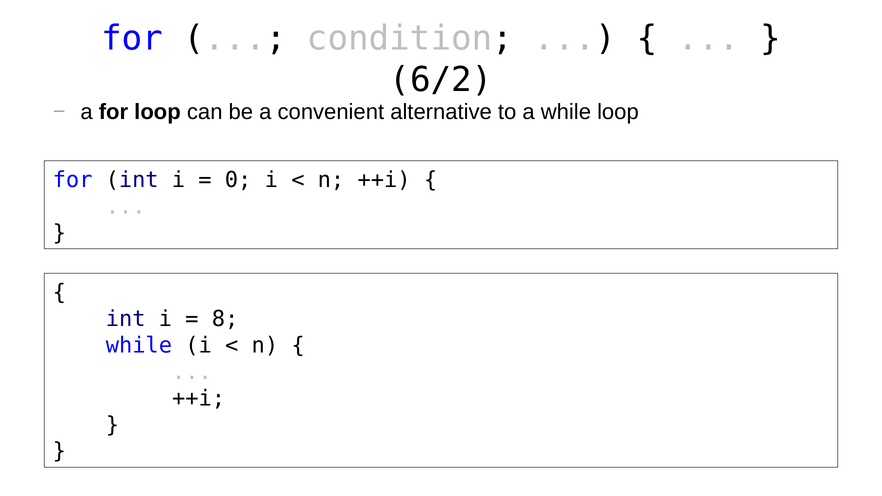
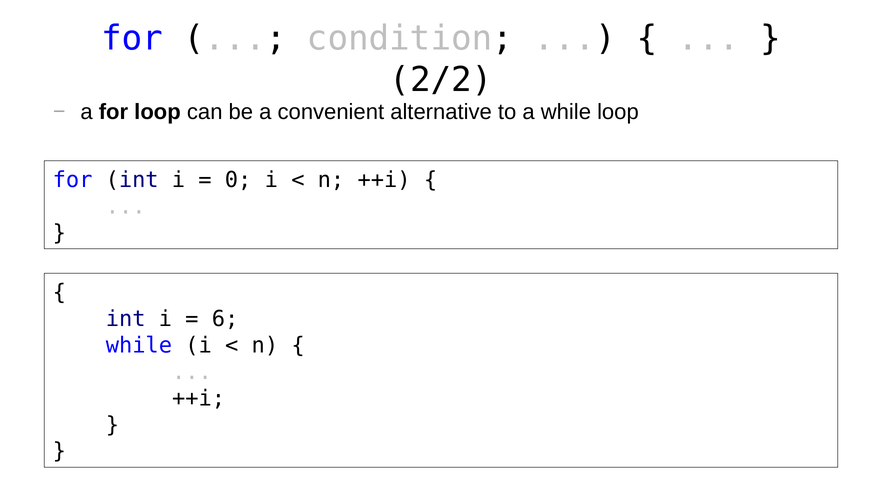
6/2: 6/2 -> 2/2 (441, 80)
8: 8 -> 6 (225, 319)
